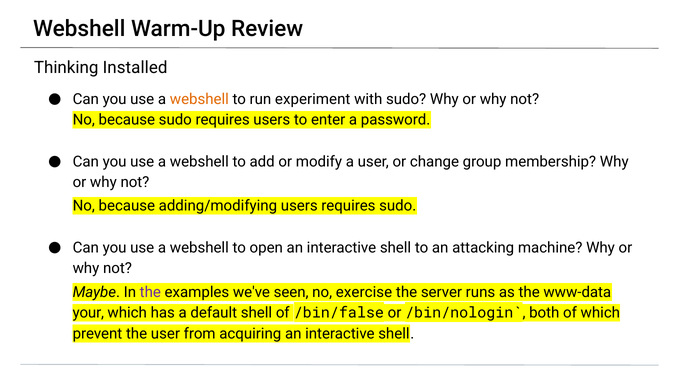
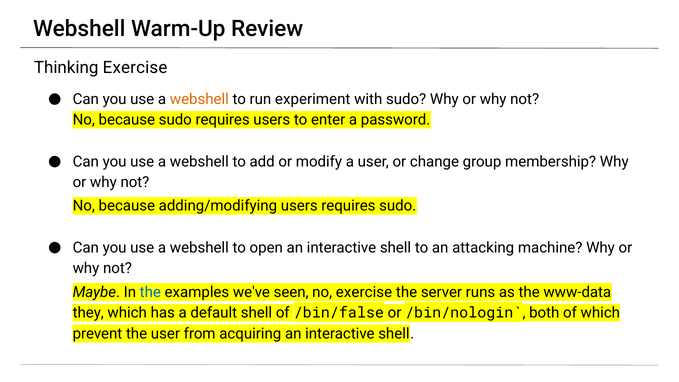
Thinking Installed: Installed -> Exercise (135, 68)
the colour: purple -> blue (150, 292)
your: your -> they (88, 313)
